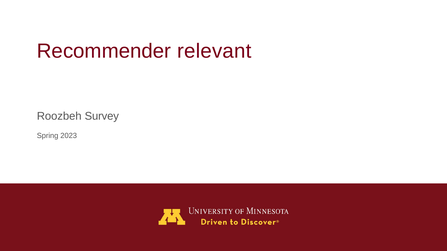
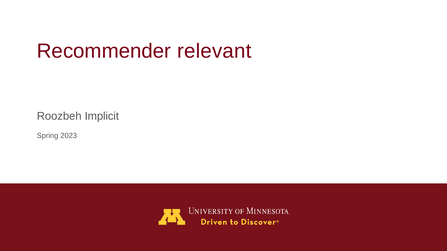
Survey: Survey -> Implicit (102, 116)
